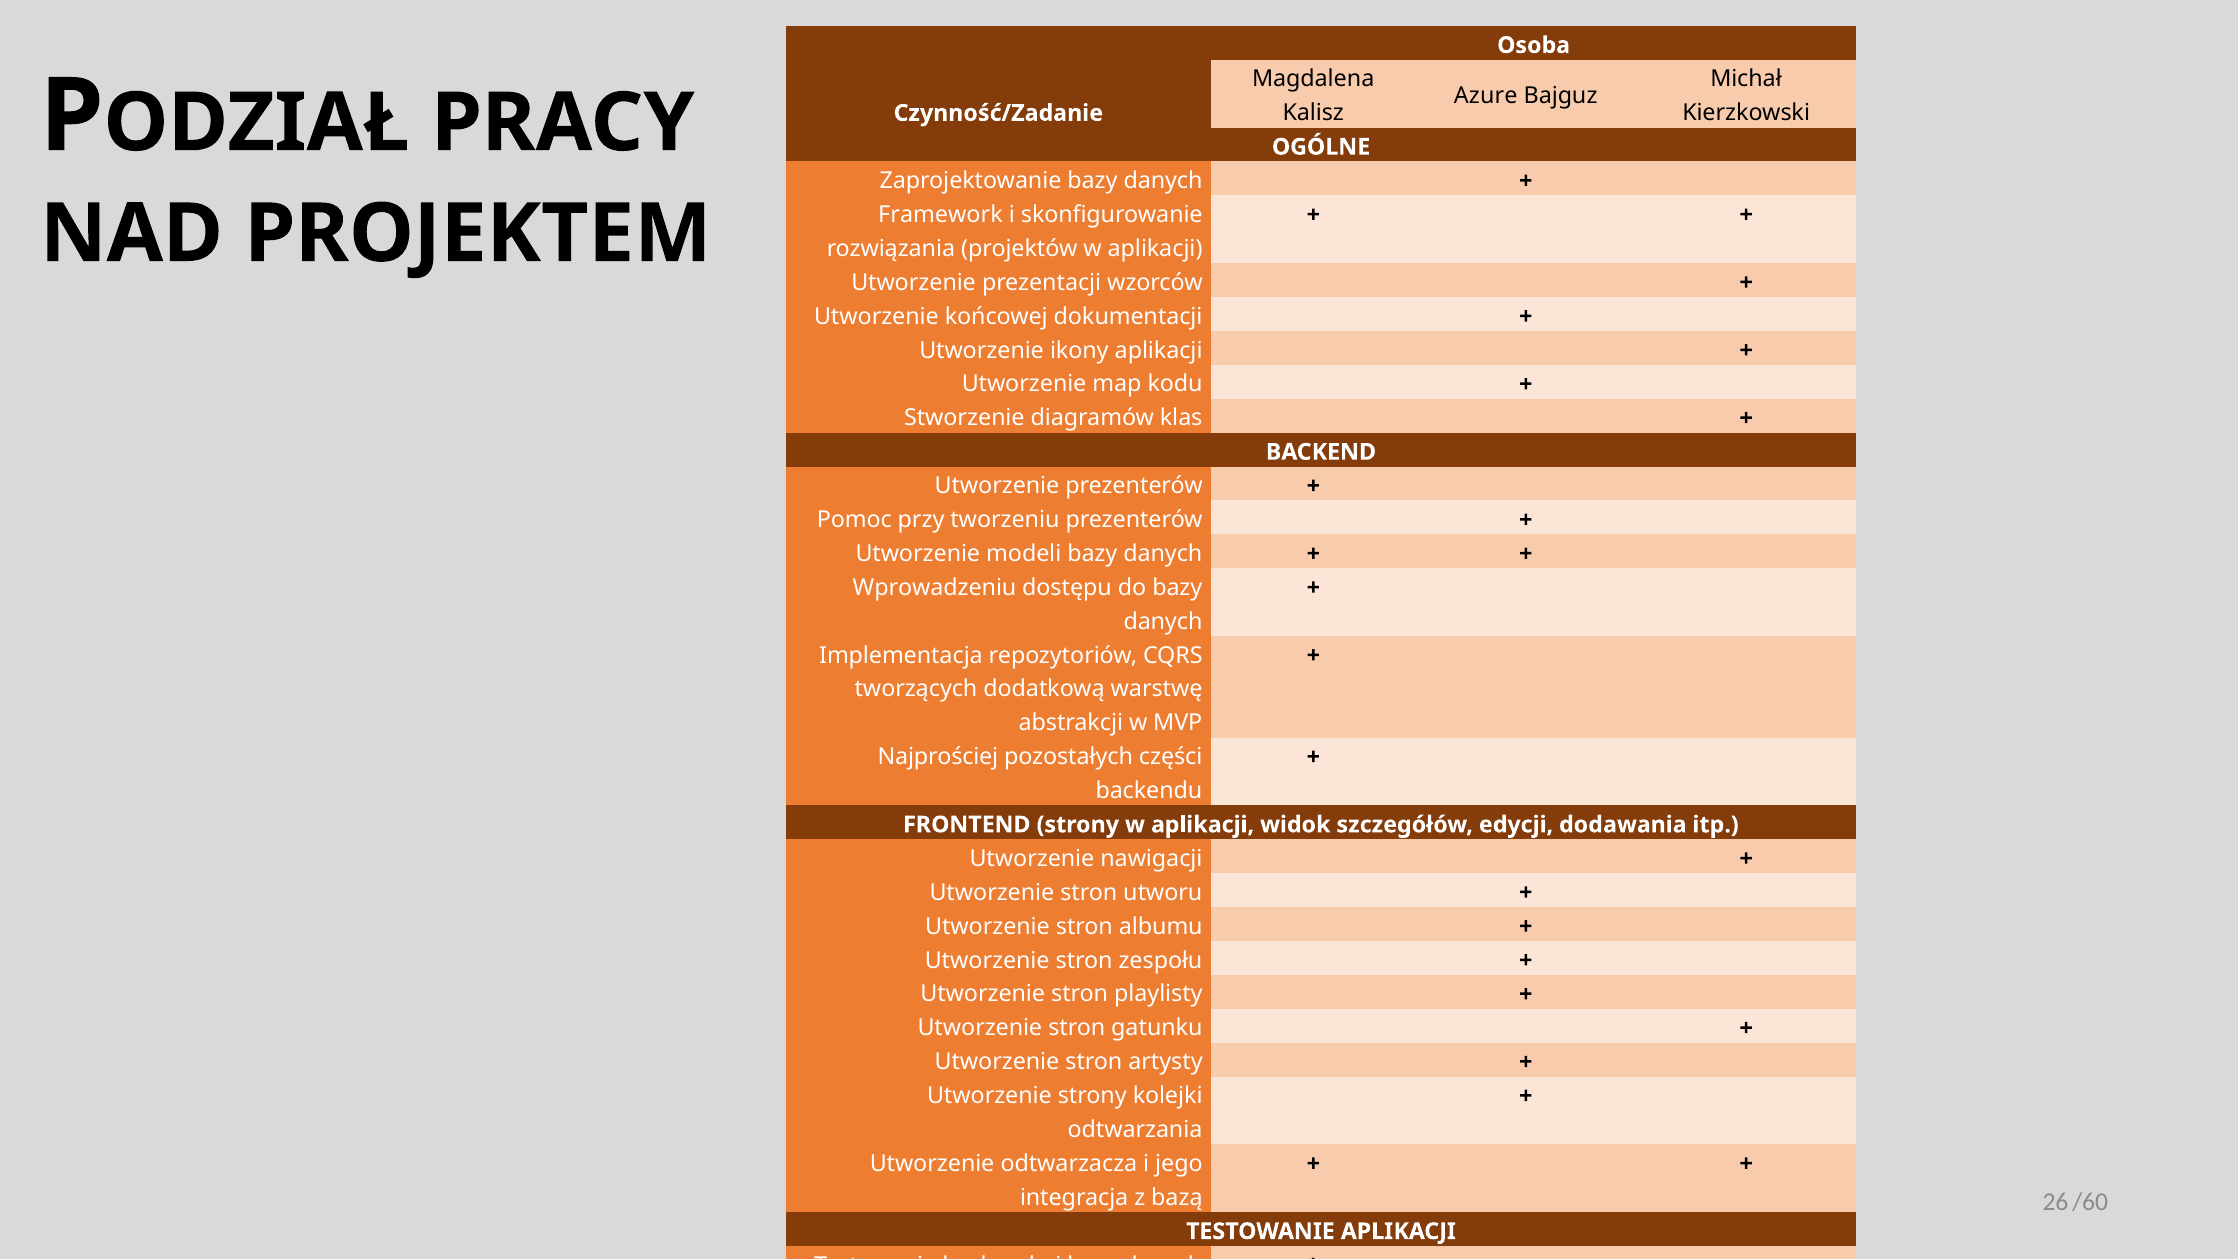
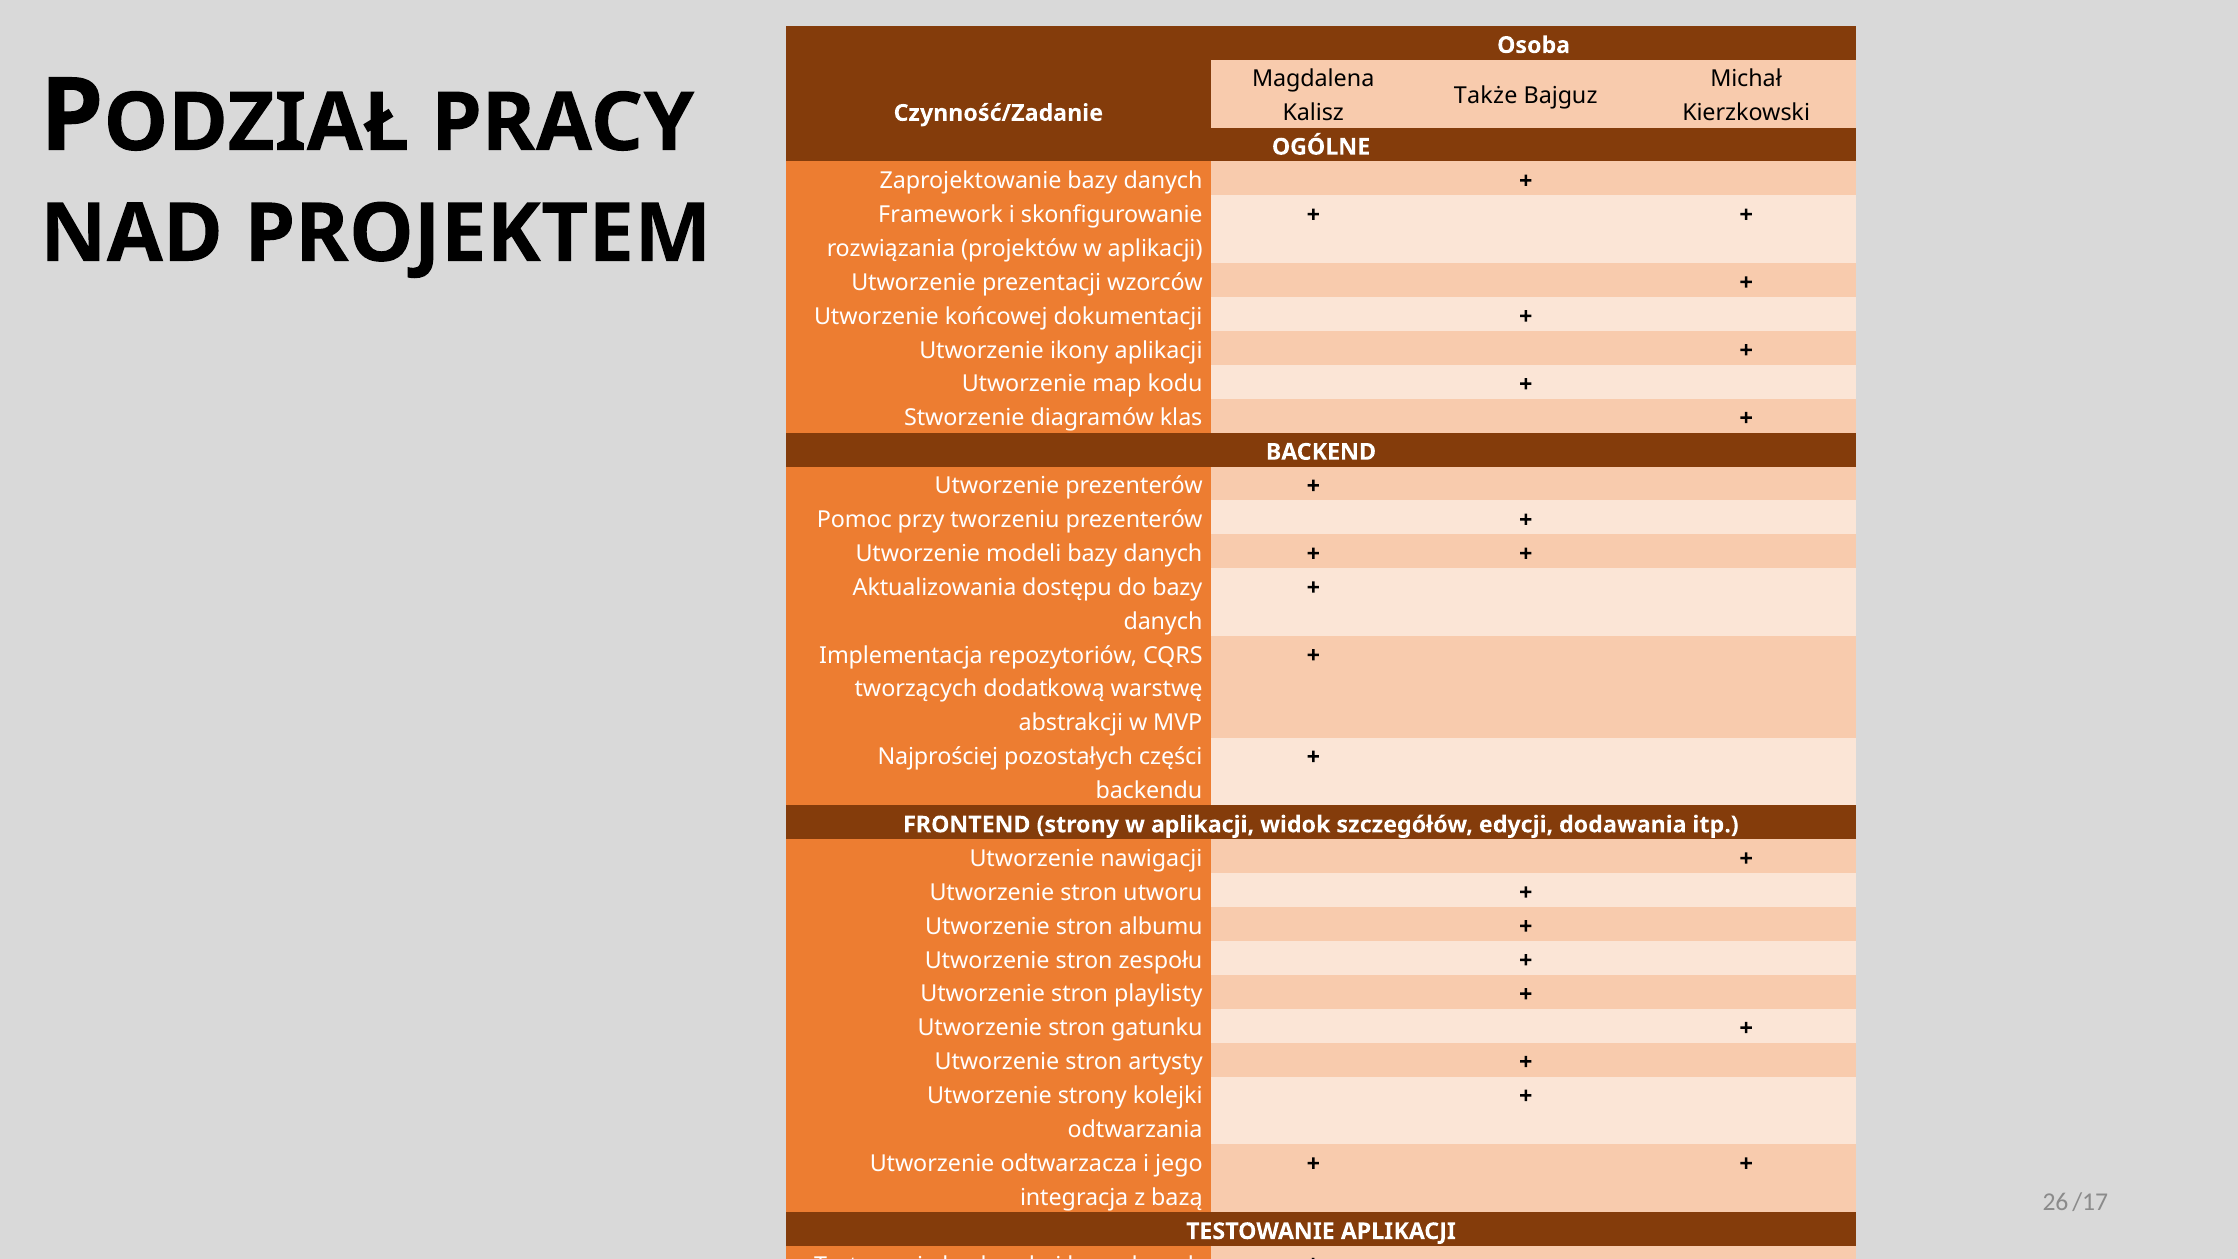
Azure: Azure -> Także (1486, 96)
Wprowadzeniu: Wprowadzeniu -> Aktualizowania (935, 588)
/60: /60 -> /17 (2090, 1202)
